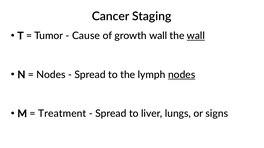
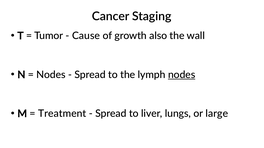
growth wall: wall -> also (158, 36)
wall underline: present -> none (196, 36)
signs: signs -> large (217, 114)
